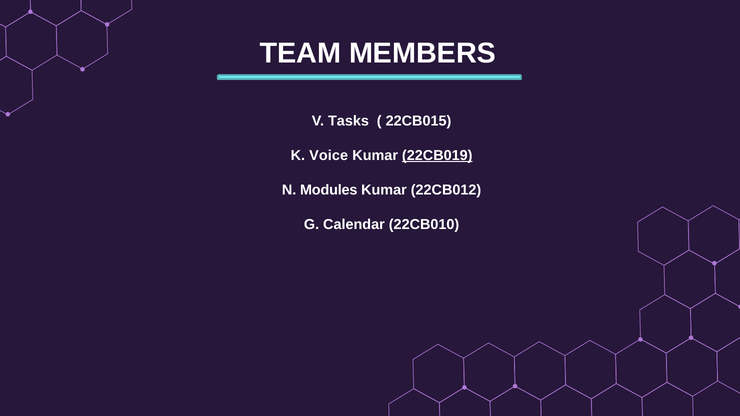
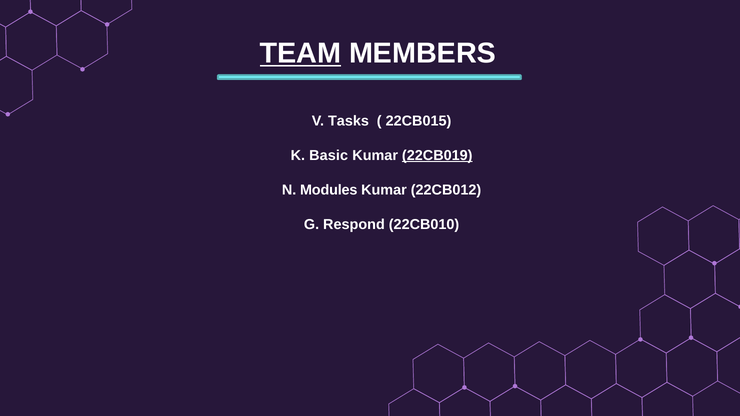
TEAM underline: none -> present (300, 53)
Voice: Voice -> Basic (329, 156)
Calendar: Calendar -> Respond (354, 225)
